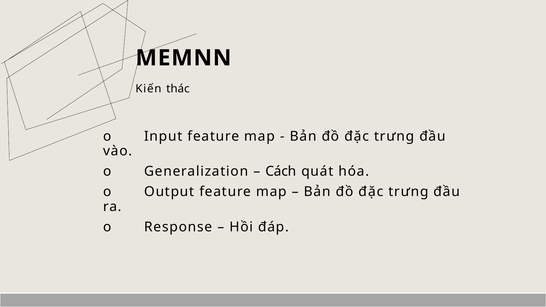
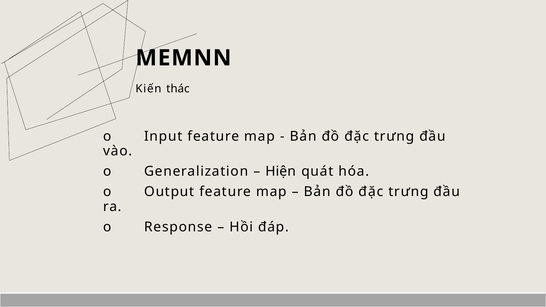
Cách: Cách -> Hiện (281, 171)
